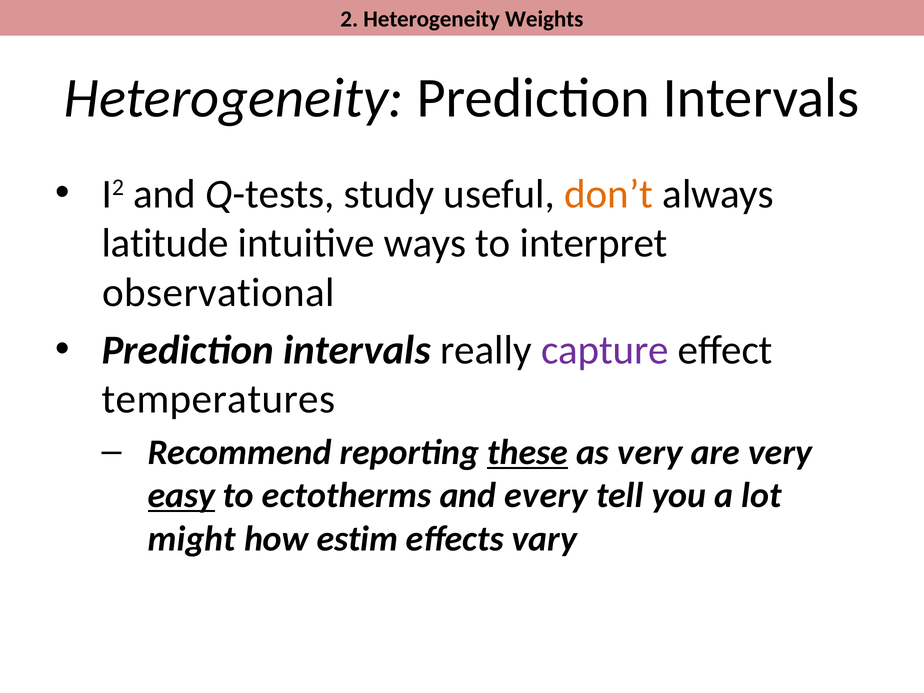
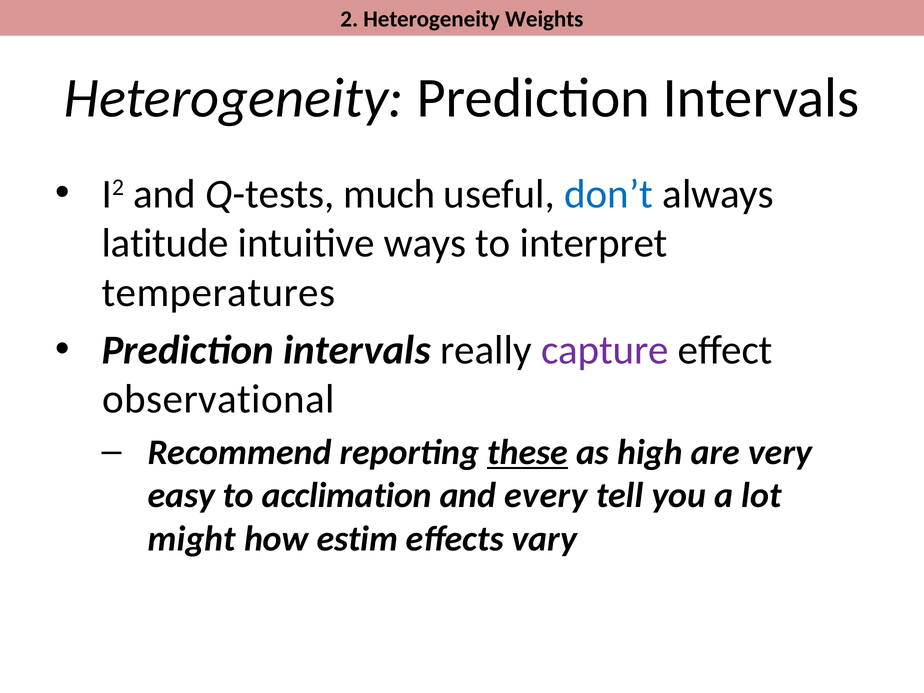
study: study -> much (389, 194)
don’t colour: orange -> blue (609, 194)
observational: observational -> temperatures (218, 293)
temperatures: temperatures -> observational (218, 399)
as very: very -> high (650, 452)
easy underline: present -> none (181, 496)
ectotherms: ectotherms -> acclimation (347, 496)
